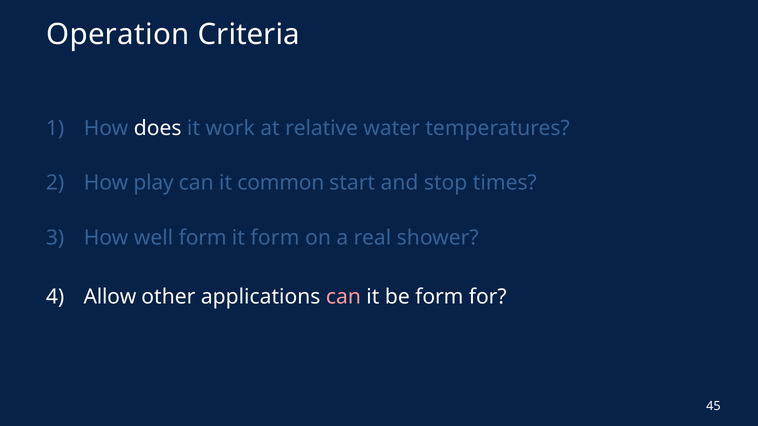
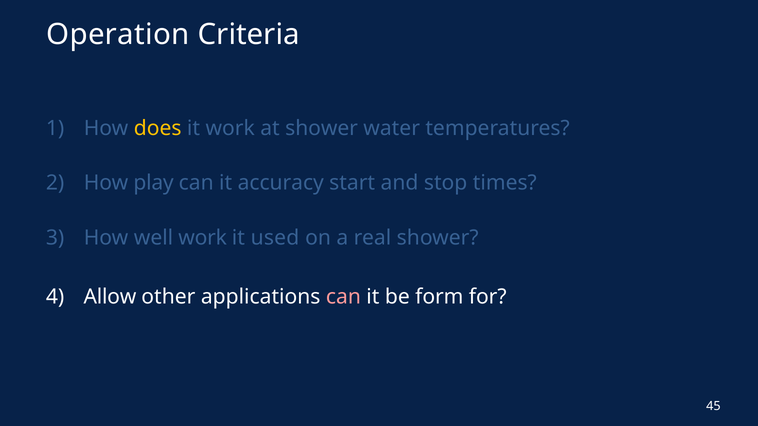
does colour: white -> yellow (158, 128)
at relative: relative -> shower (322, 128)
common: common -> accuracy (281, 183)
well form: form -> work (203, 238)
it form: form -> used (275, 238)
